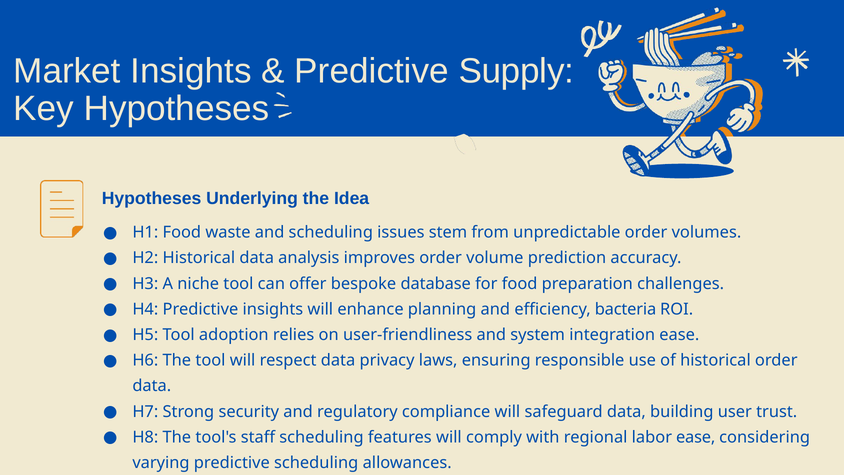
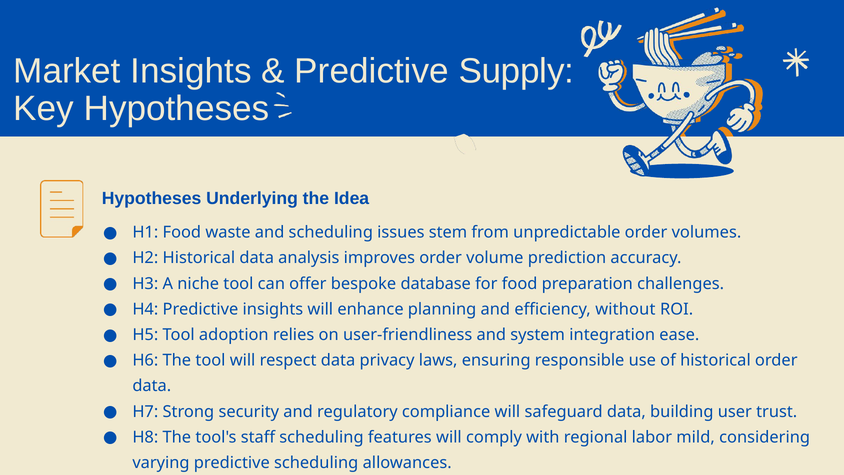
bacteria: bacteria -> without (625, 309)
labor ease: ease -> mild (696, 437)
